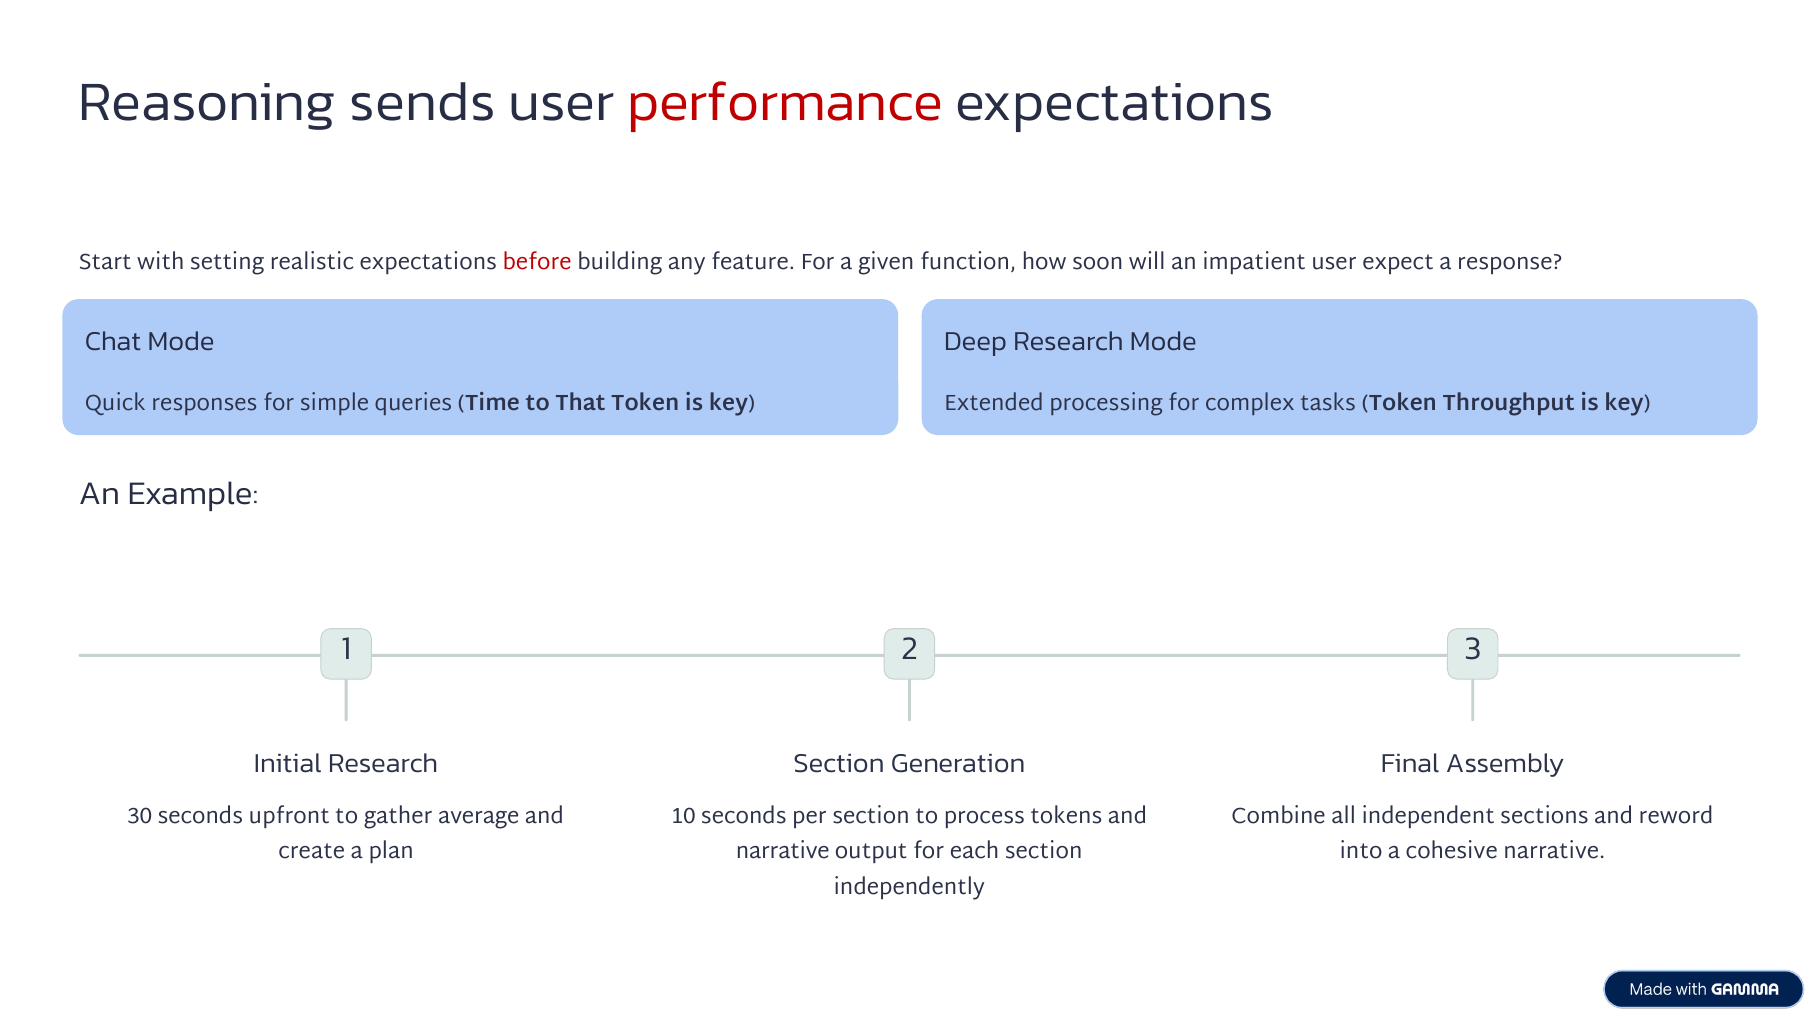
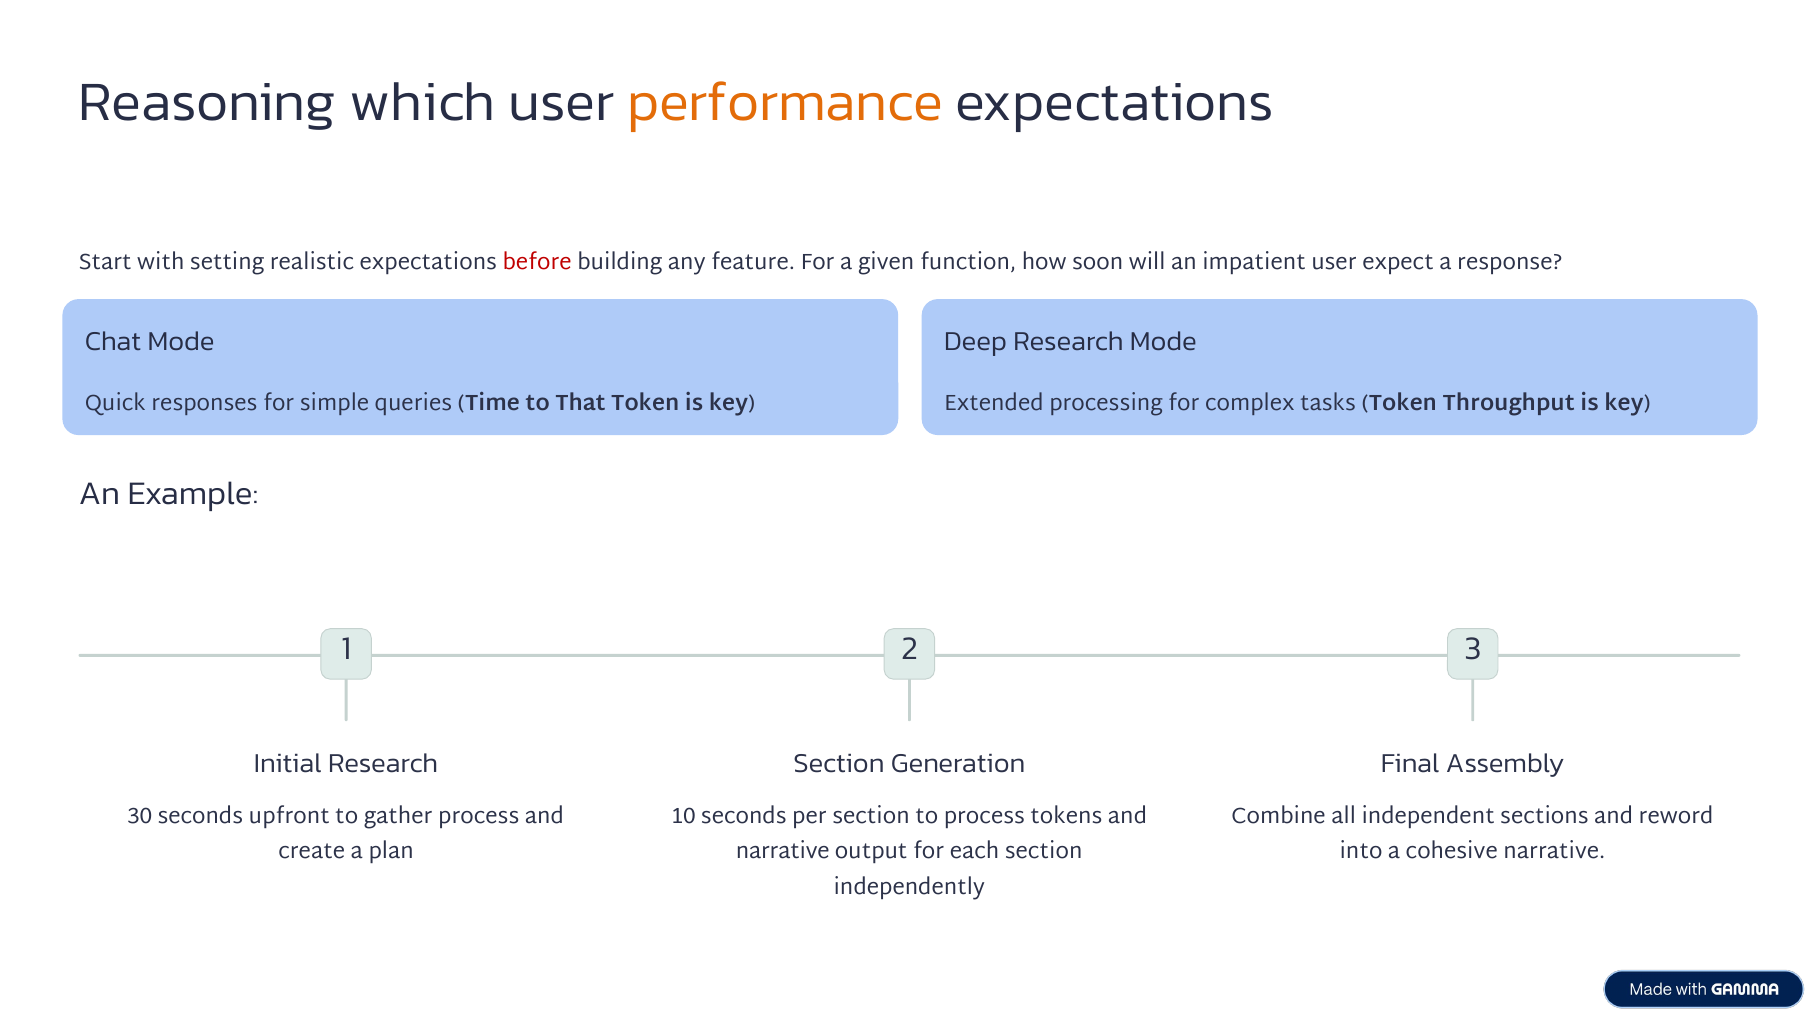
sends: sends -> which (423, 102)
performance colour: red -> orange (785, 102)
gather average: average -> process (479, 816)
